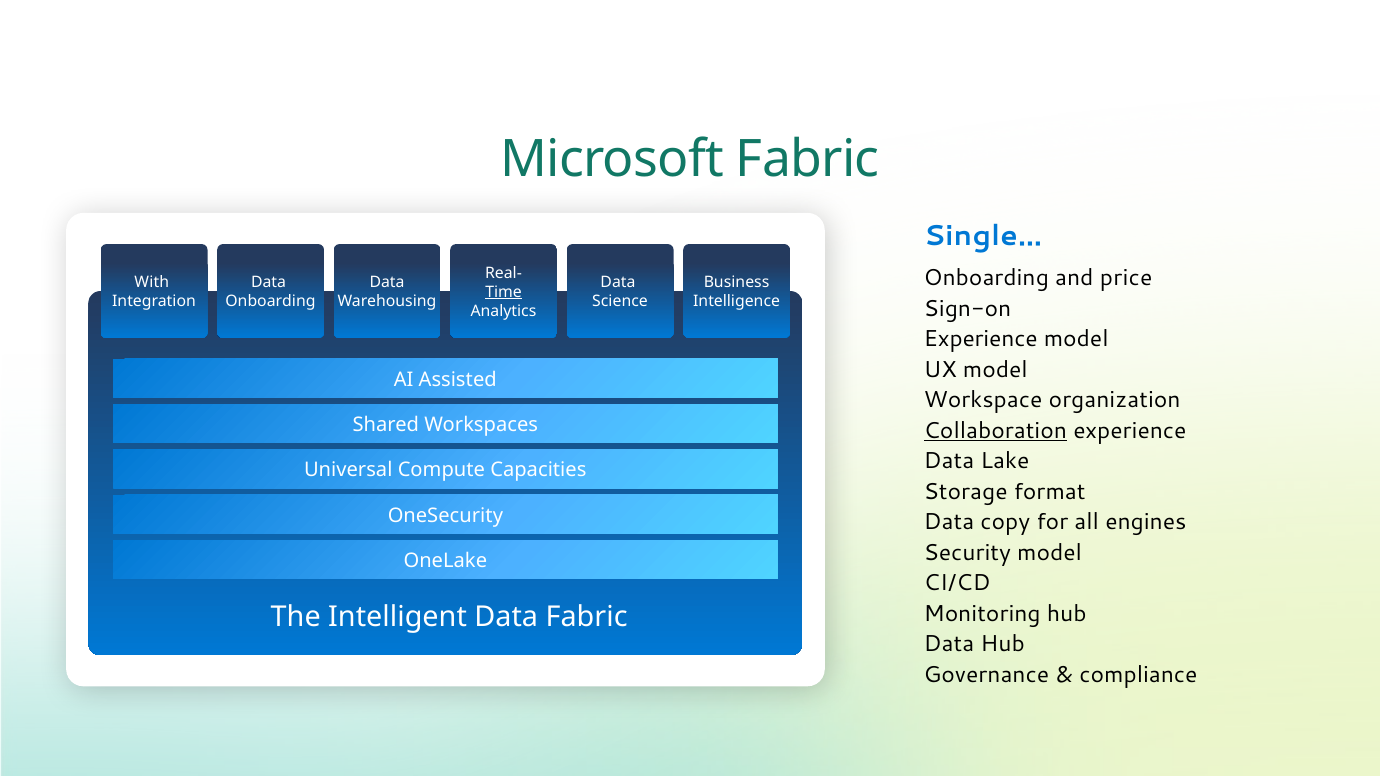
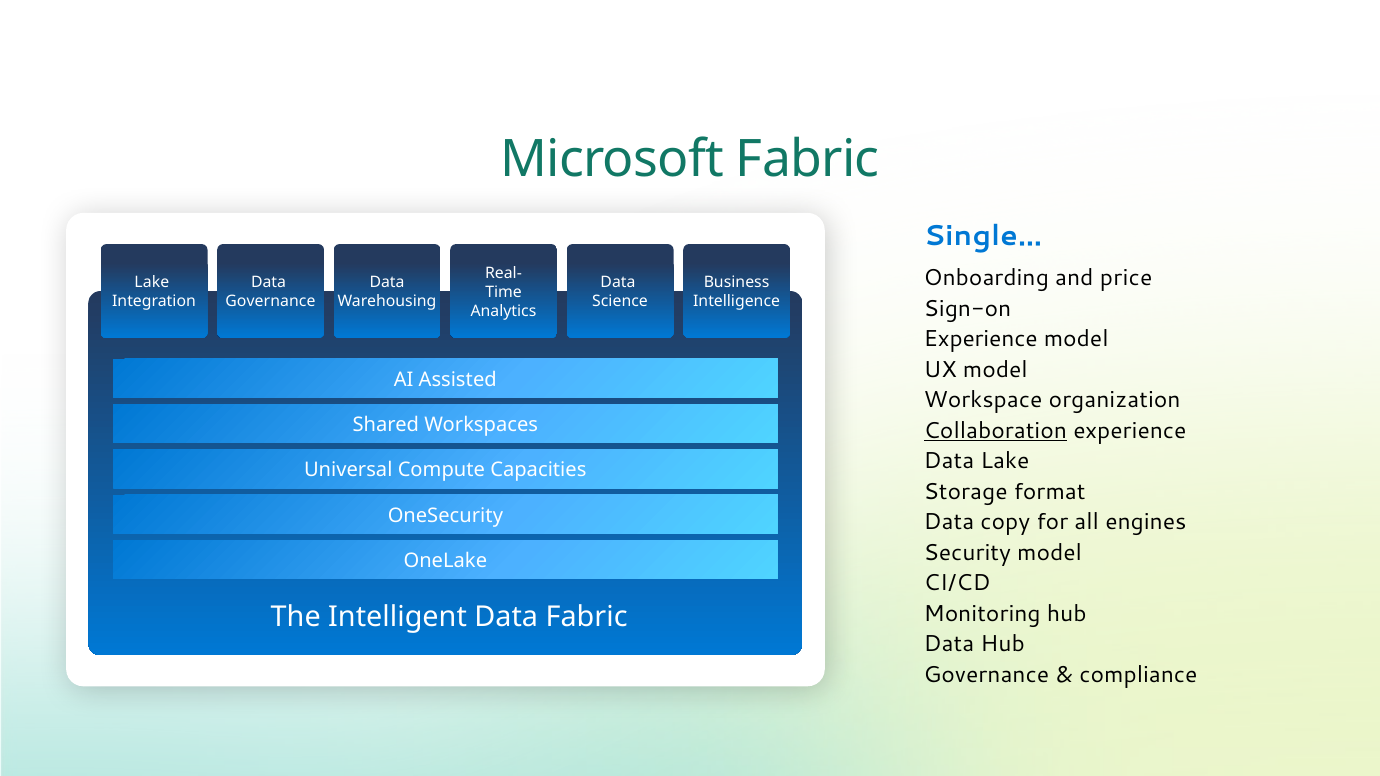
With: With -> Lake (152, 283)
Time underline: present -> none (504, 292)
Onboarding: Onboarding -> Governance (270, 302)
